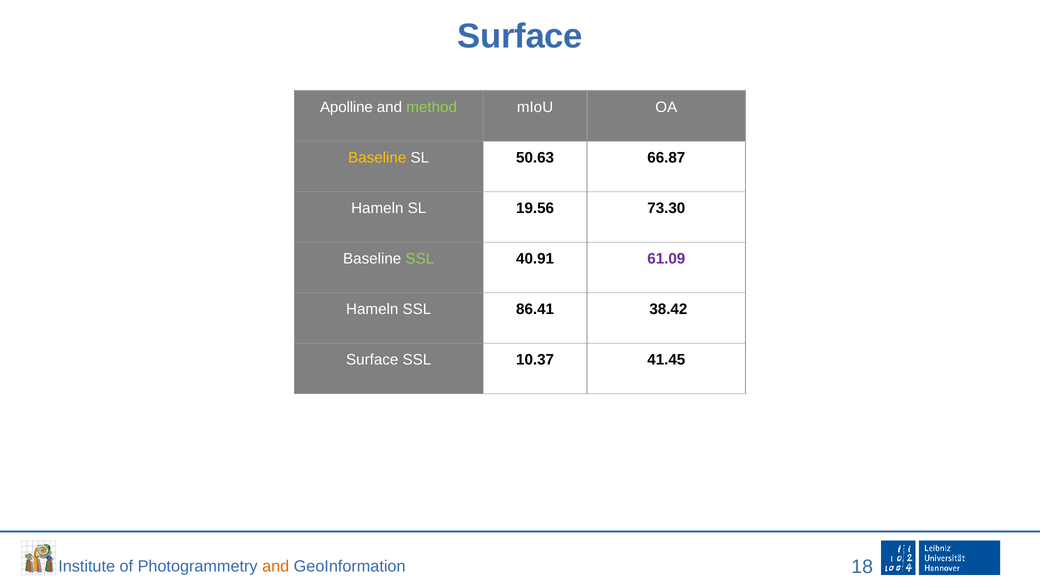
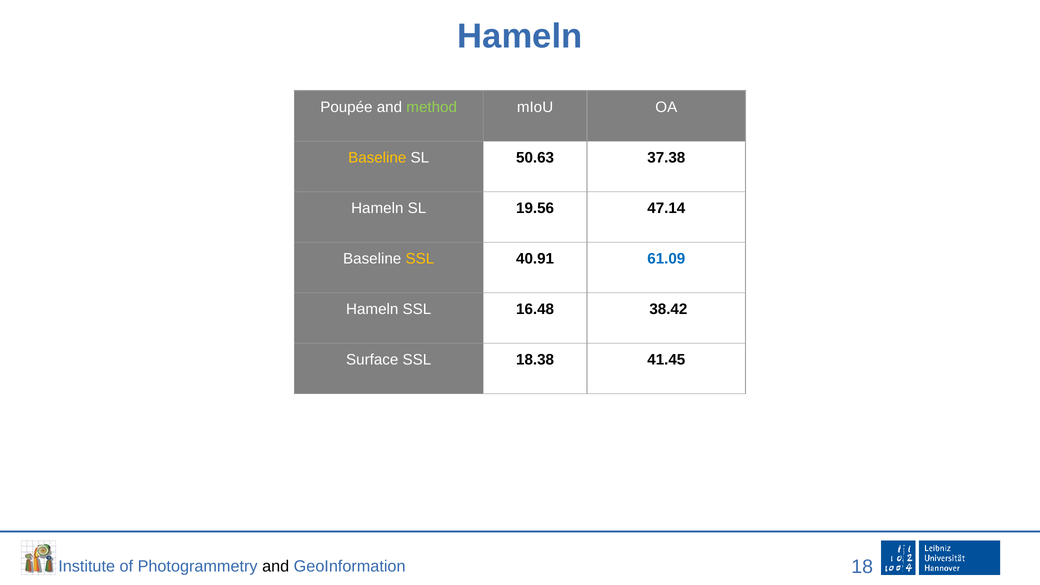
Surface: Surface -> Hameln (520, 37)
Apolline: Apolline -> Poupée (346, 107)
66.87: 66.87 -> 37.38 (666, 158)
73.30: 73.30 -> 47.14 (666, 208)
SSL colour: light green -> yellow (420, 259)
61.09 colour: purple -> blue (666, 259)
86.41: 86.41 -> 16.48 (535, 309)
10.37: 10.37 -> 18.38 (535, 360)
and colour: orange -> black (276, 566)
